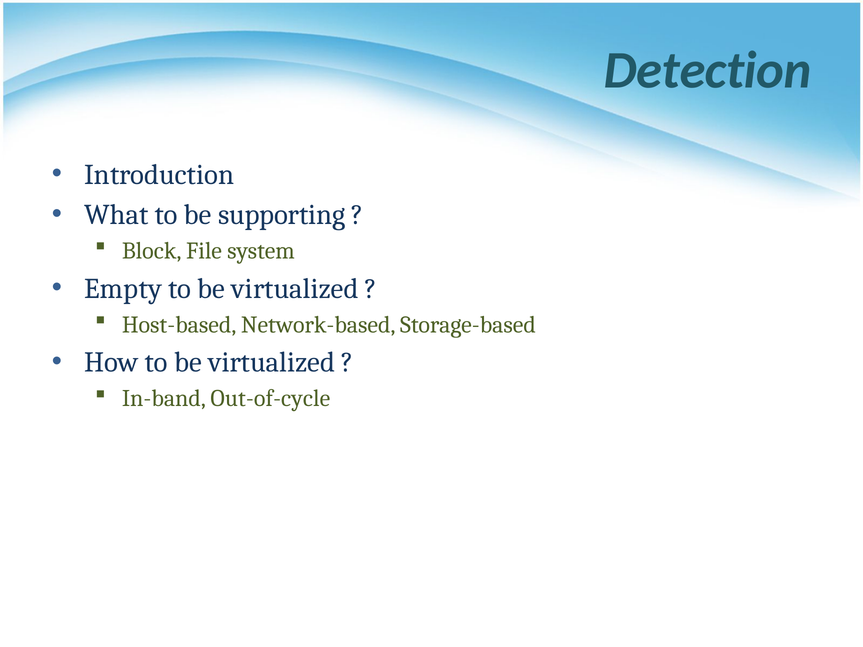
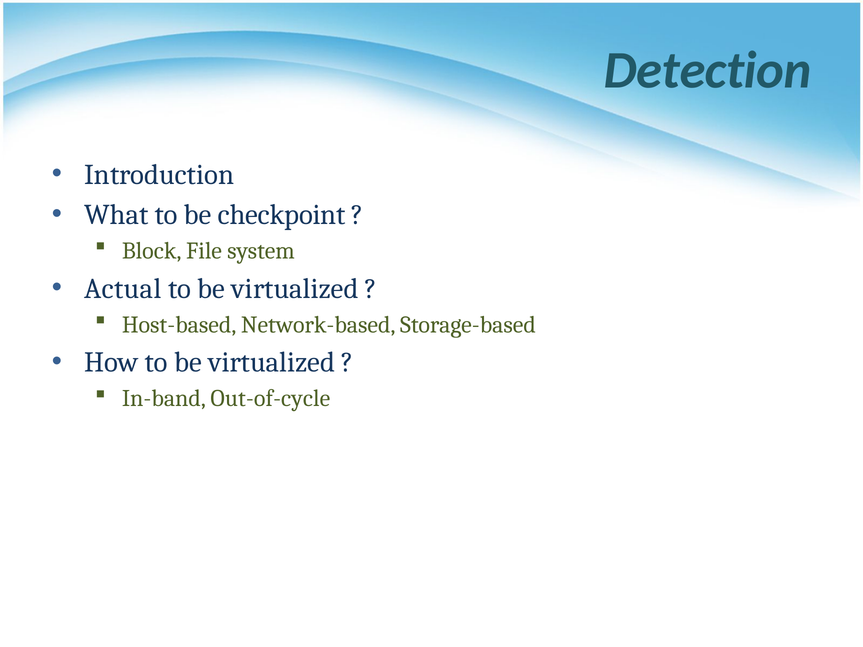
supporting: supporting -> checkpoint (282, 215)
Empty: Empty -> Actual (123, 289)
